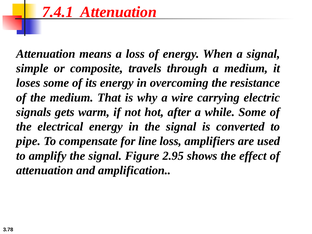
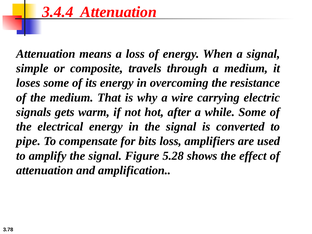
7.4.1: 7.4.1 -> 3.4.4 (58, 12)
line: line -> bits (147, 141)
2.95: 2.95 -> 5.28 (173, 156)
